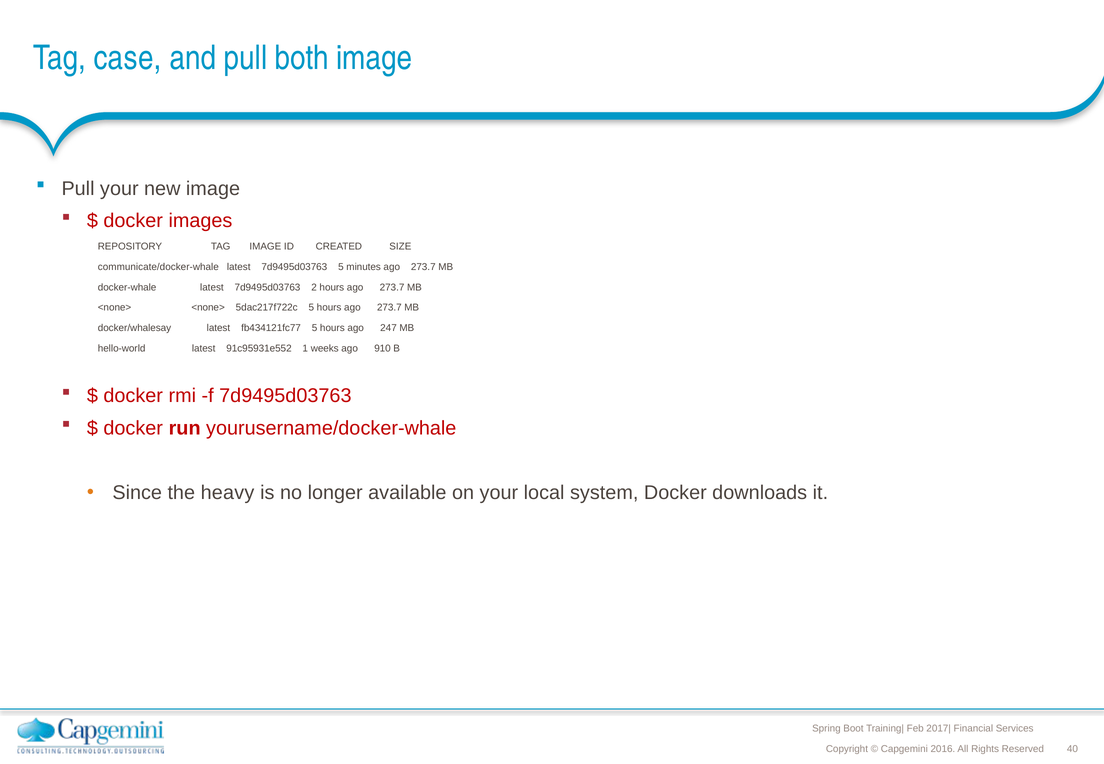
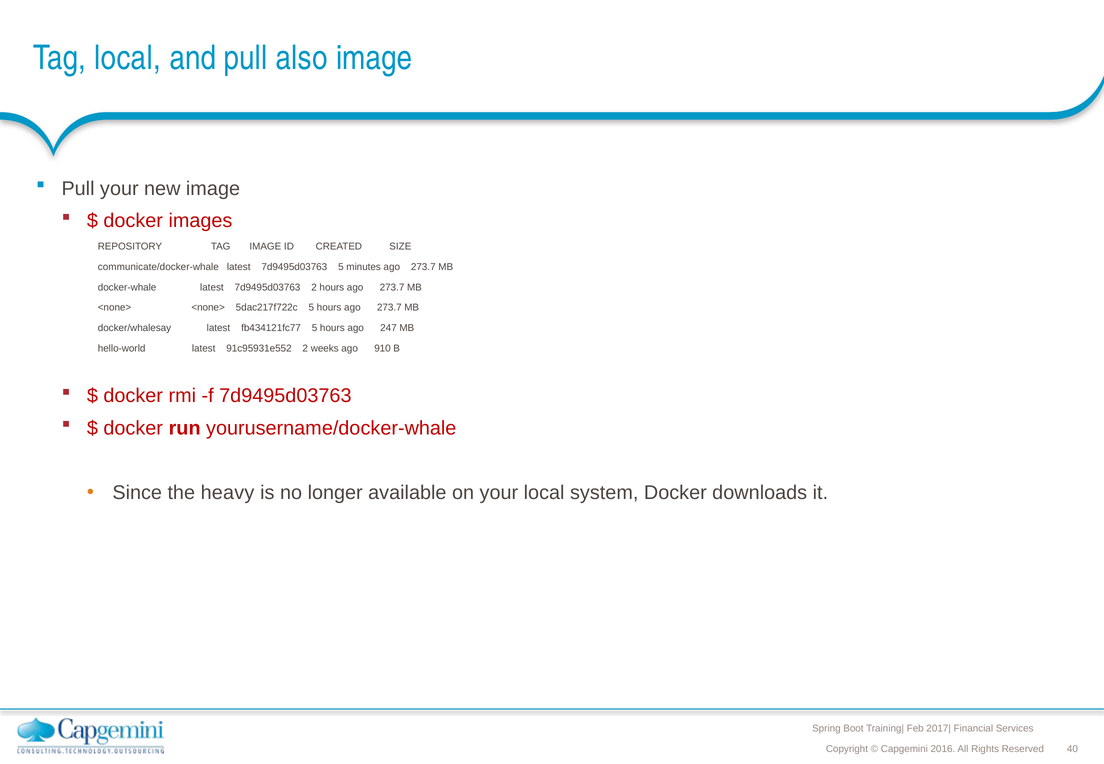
Tag case: case -> local (128, 58)
both: both -> also (302, 58)
91c95931e552 1: 1 -> 2 (305, 349)
